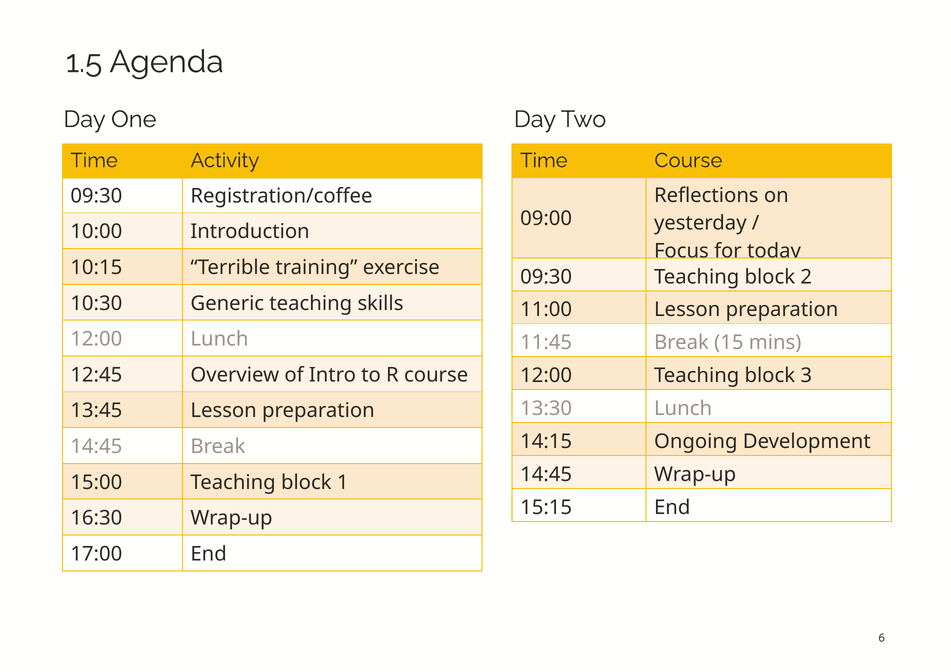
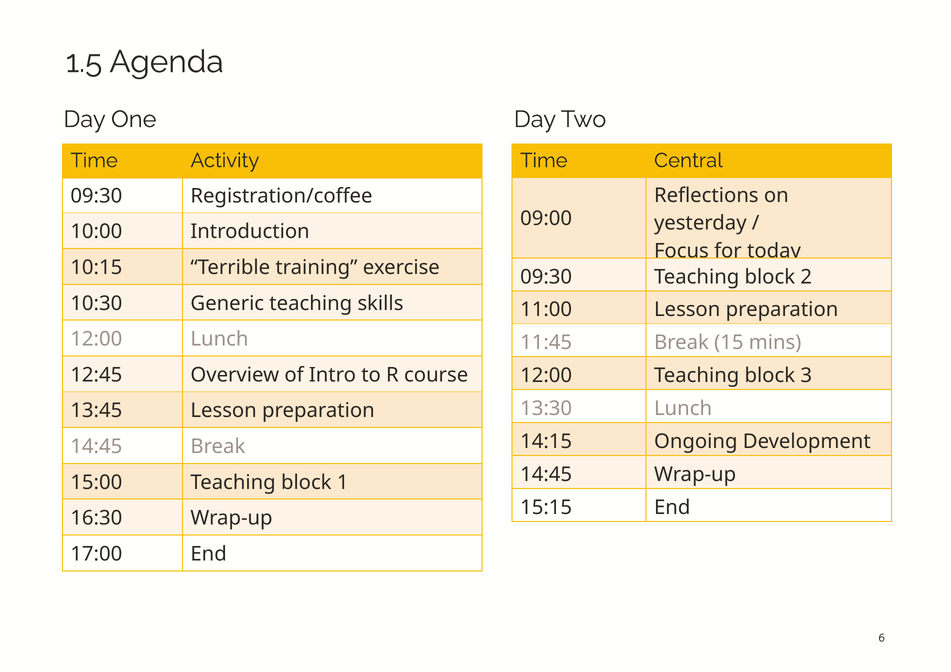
Time Course: Course -> Central (688, 161)
